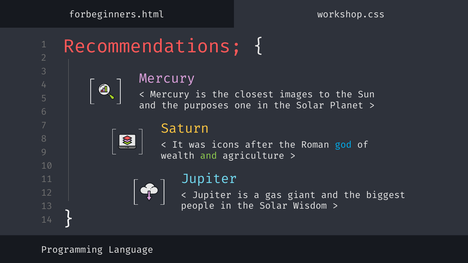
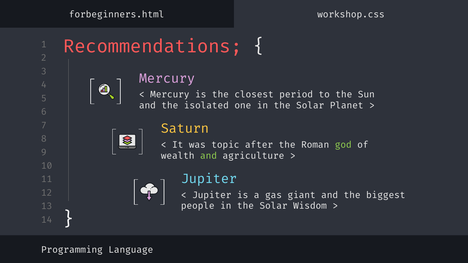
images: images -> period (296, 95)
purposes: purposes -> isolated (206, 106)
icons: icons -> topic (225, 145)
god colour: light blue -> light green (343, 145)
